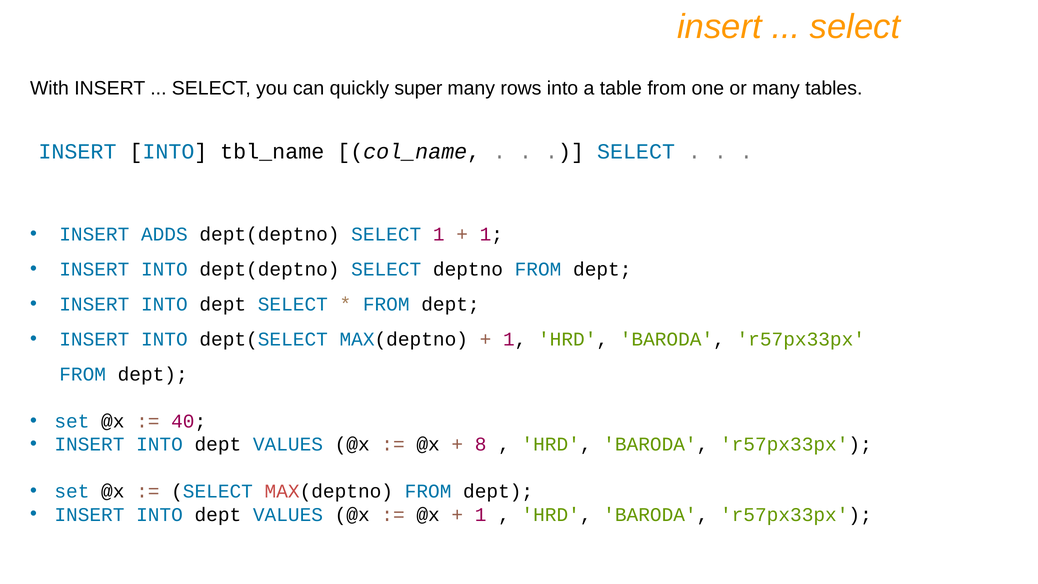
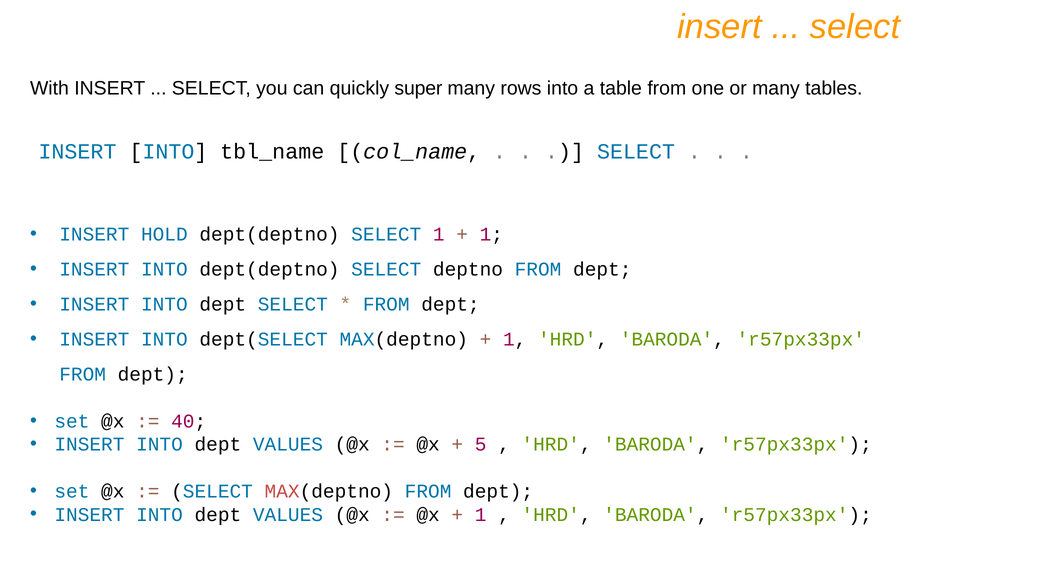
ADDS: ADDS -> HOLD (164, 234)
8: 8 -> 5 (481, 444)
